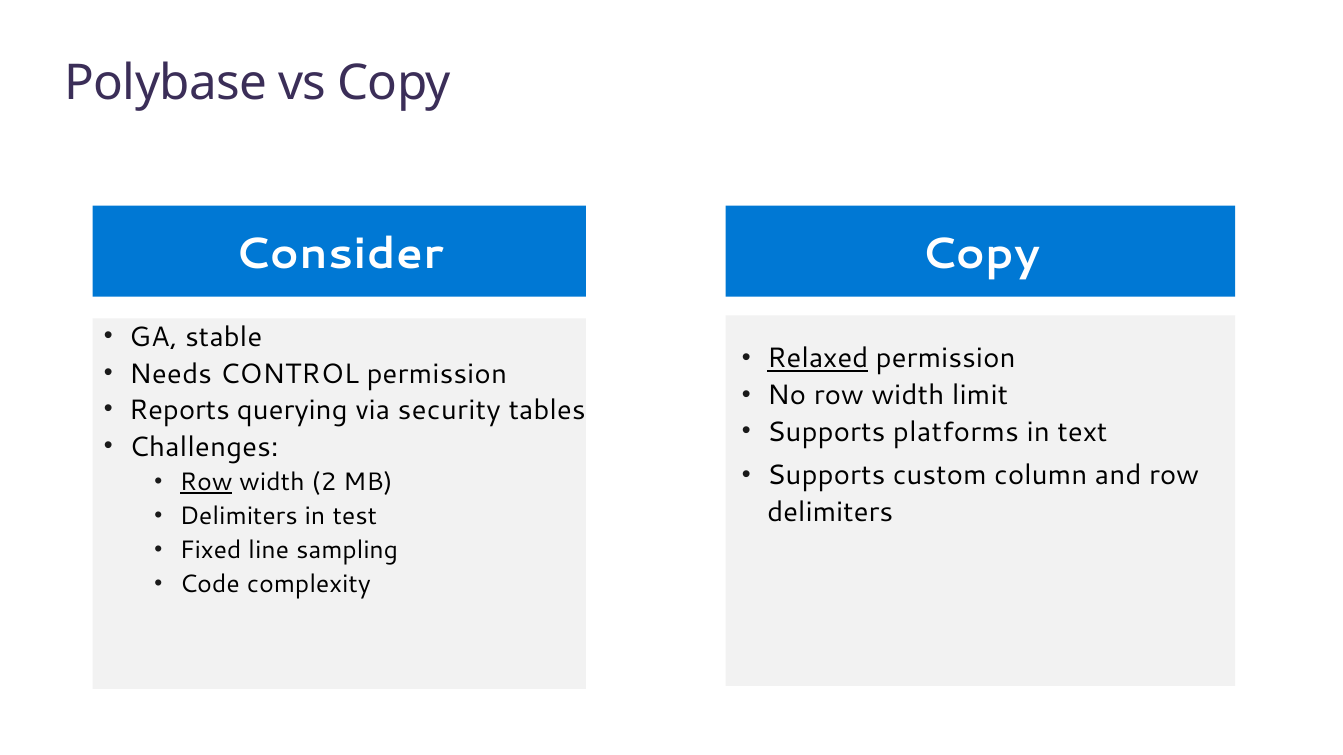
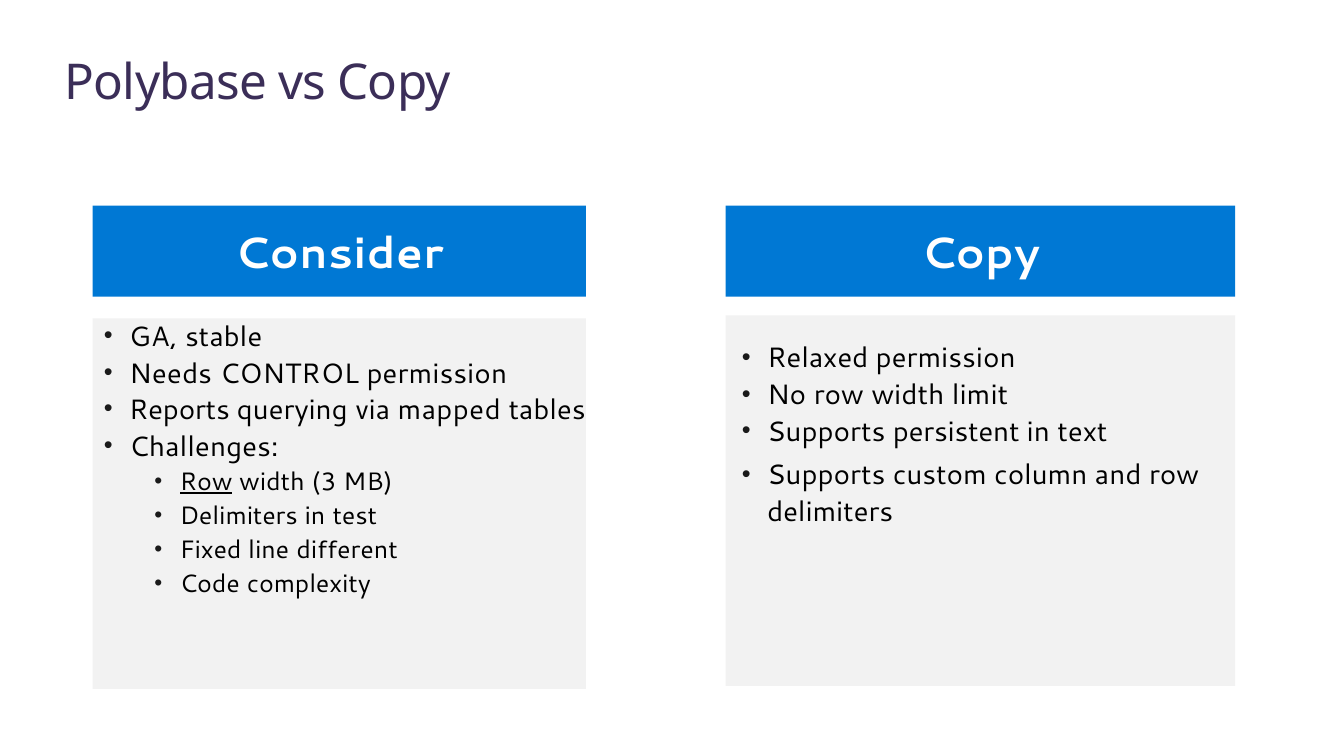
Relaxed underline: present -> none (818, 359)
security: security -> mapped (449, 410)
platforms: platforms -> persistent (956, 432)
2: 2 -> 3 (324, 483)
sampling: sampling -> different (347, 550)
